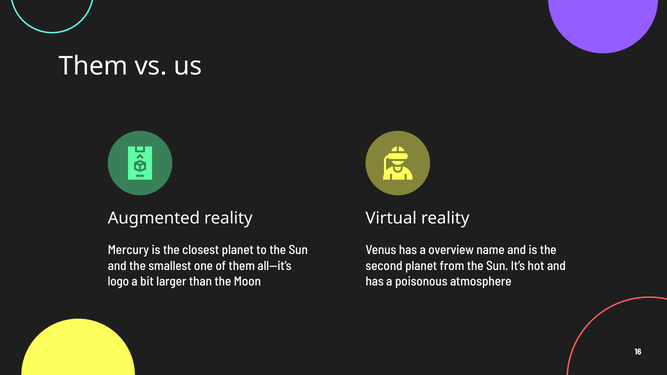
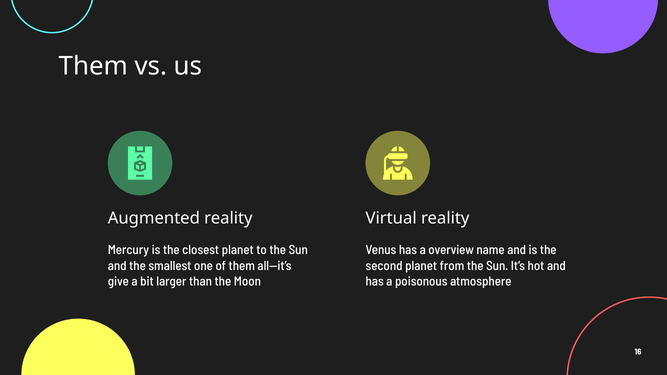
logo: logo -> give (118, 281)
